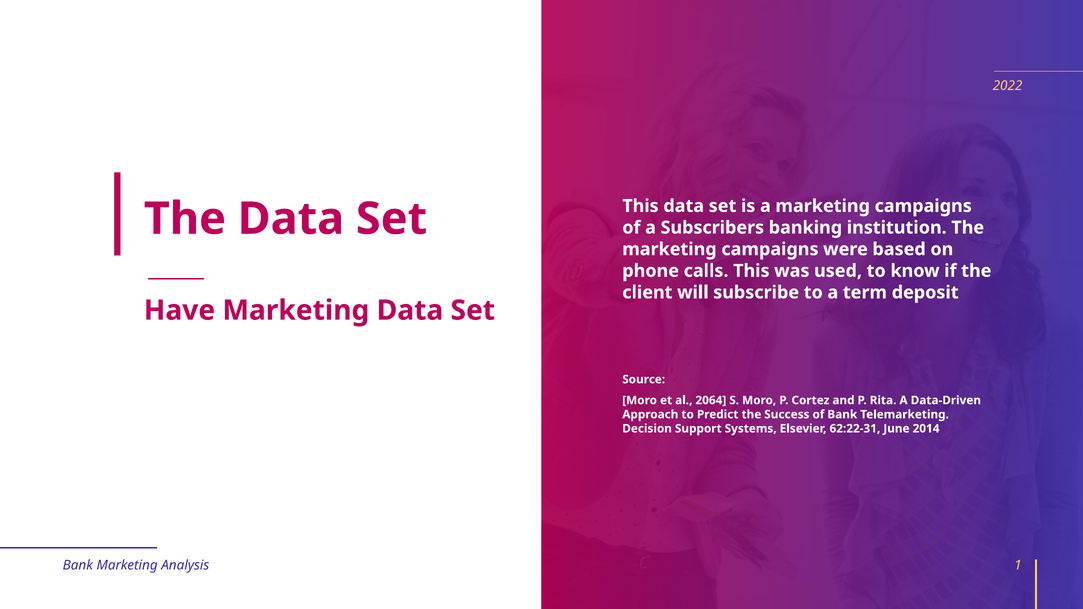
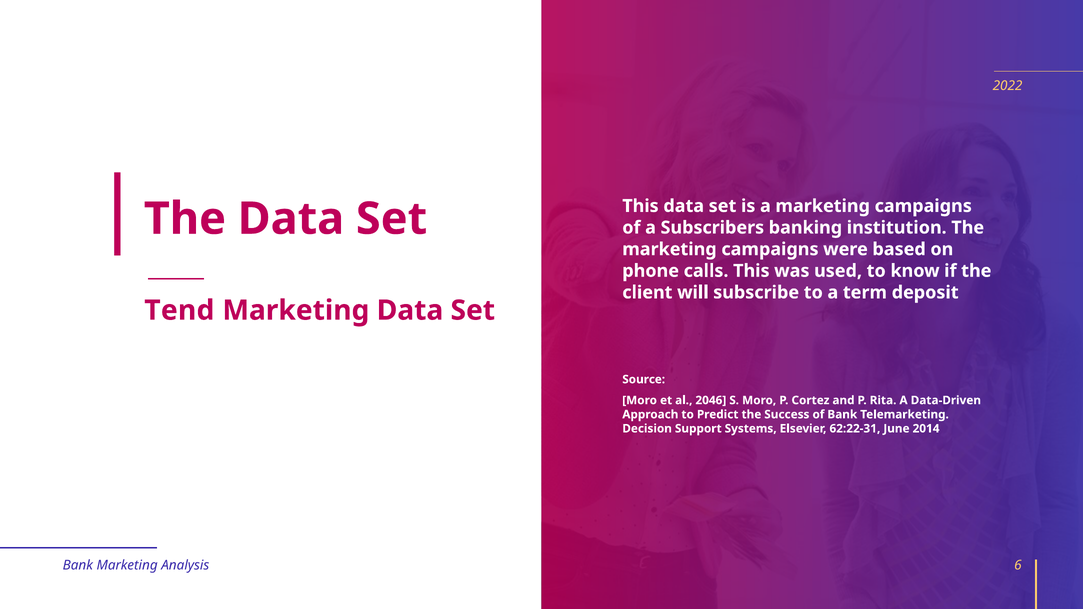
Have: Have -> Tend (179, 310)
2064: 2064 -> 2046 (711, 400)
1: 1 -> 6 (1018, 566)
